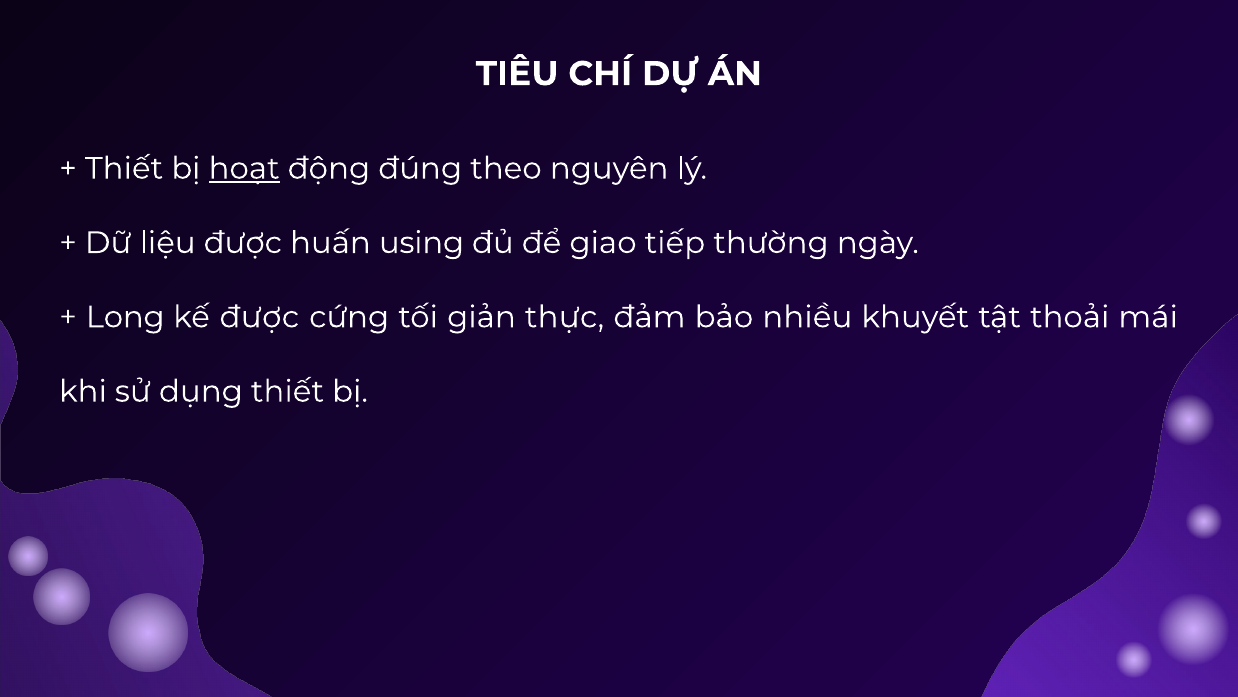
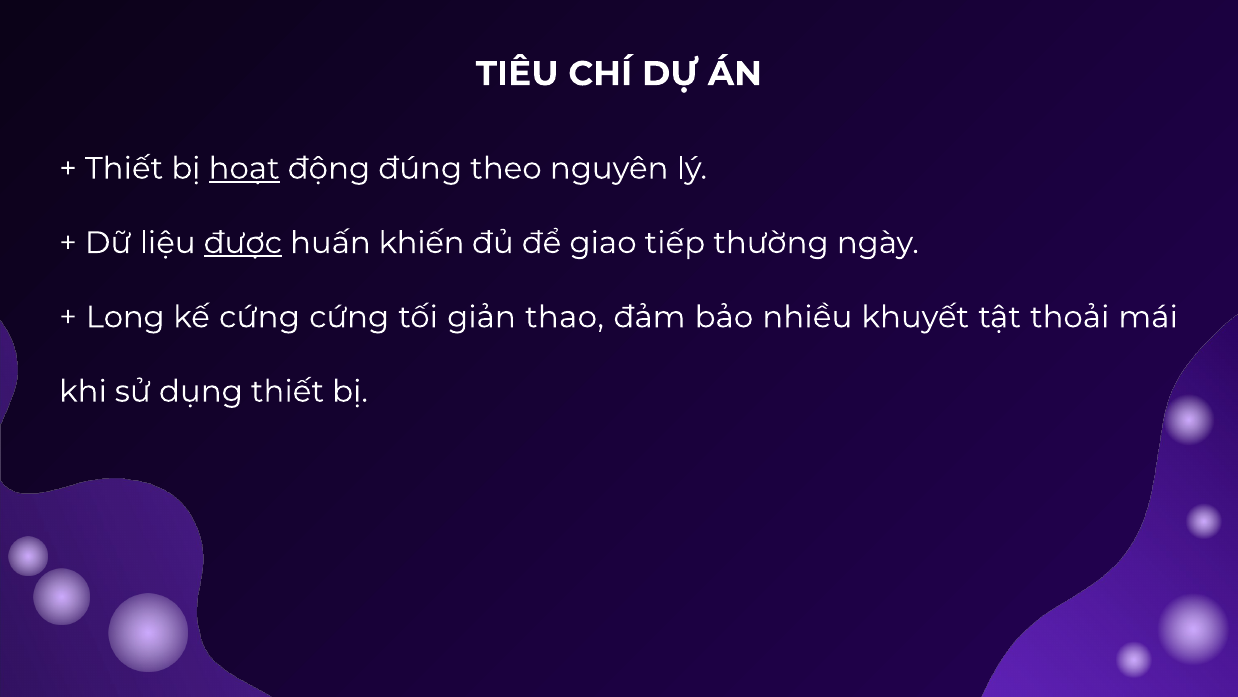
được underline: none -> present (243, 243)
using: using -> khiến (421, 243)
kế được: được -> cứng (259, 317)
thực: thực -> thao (564, 317)
